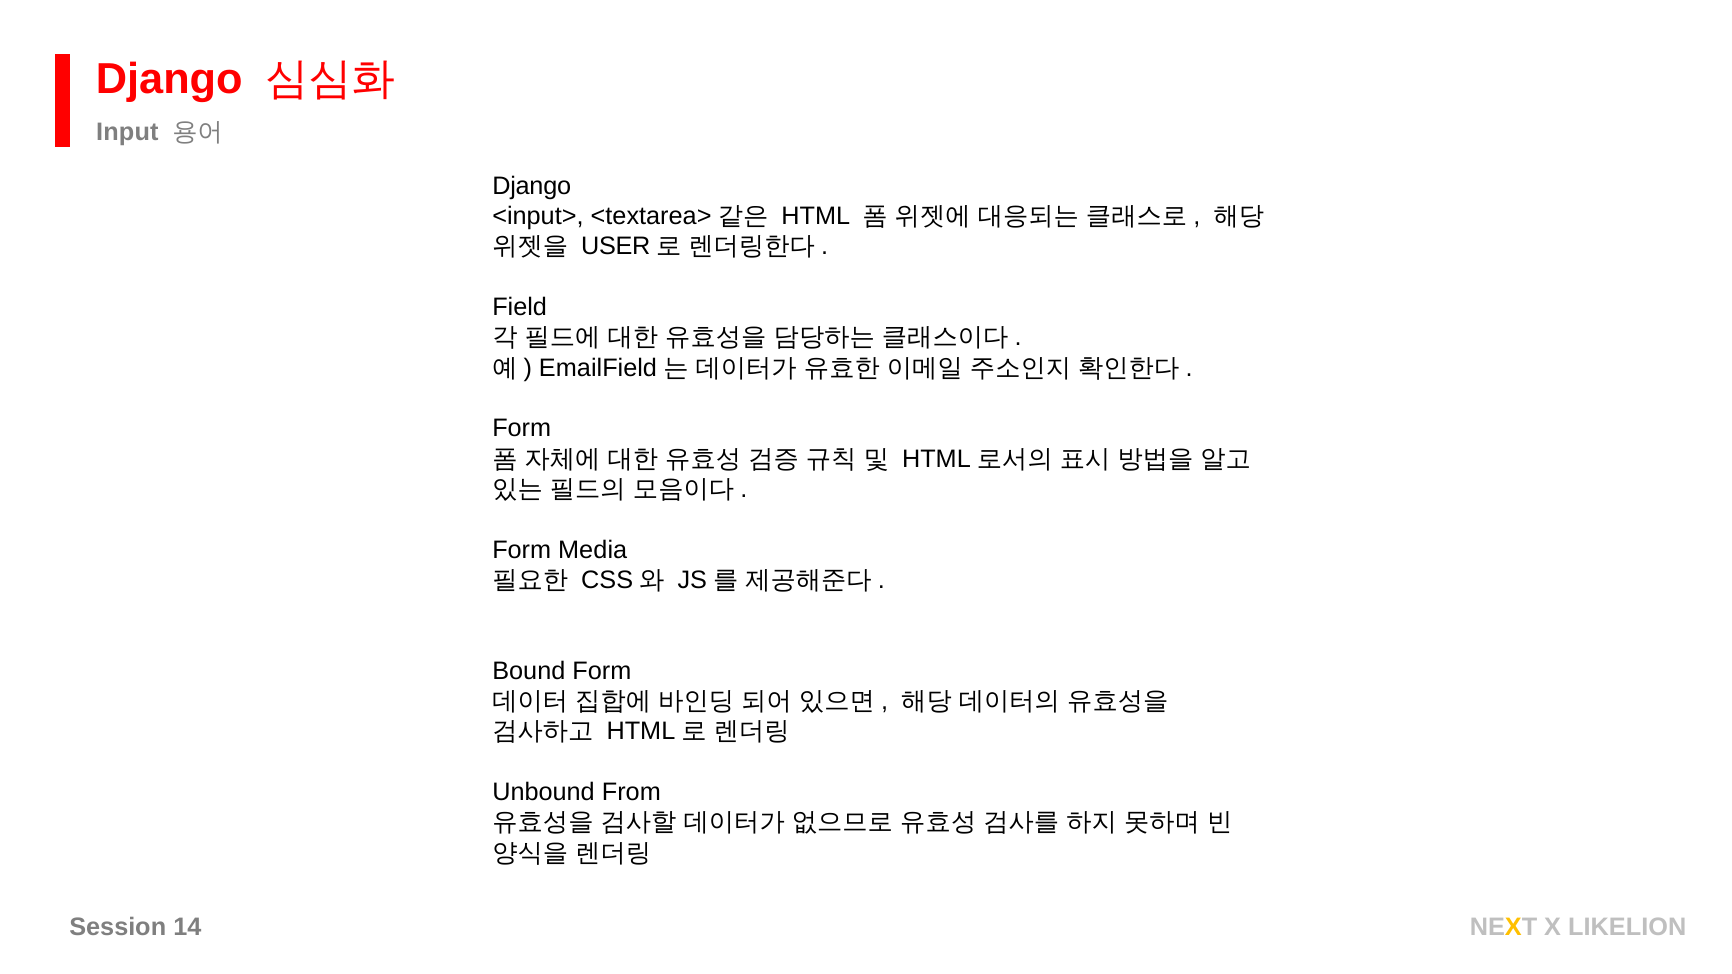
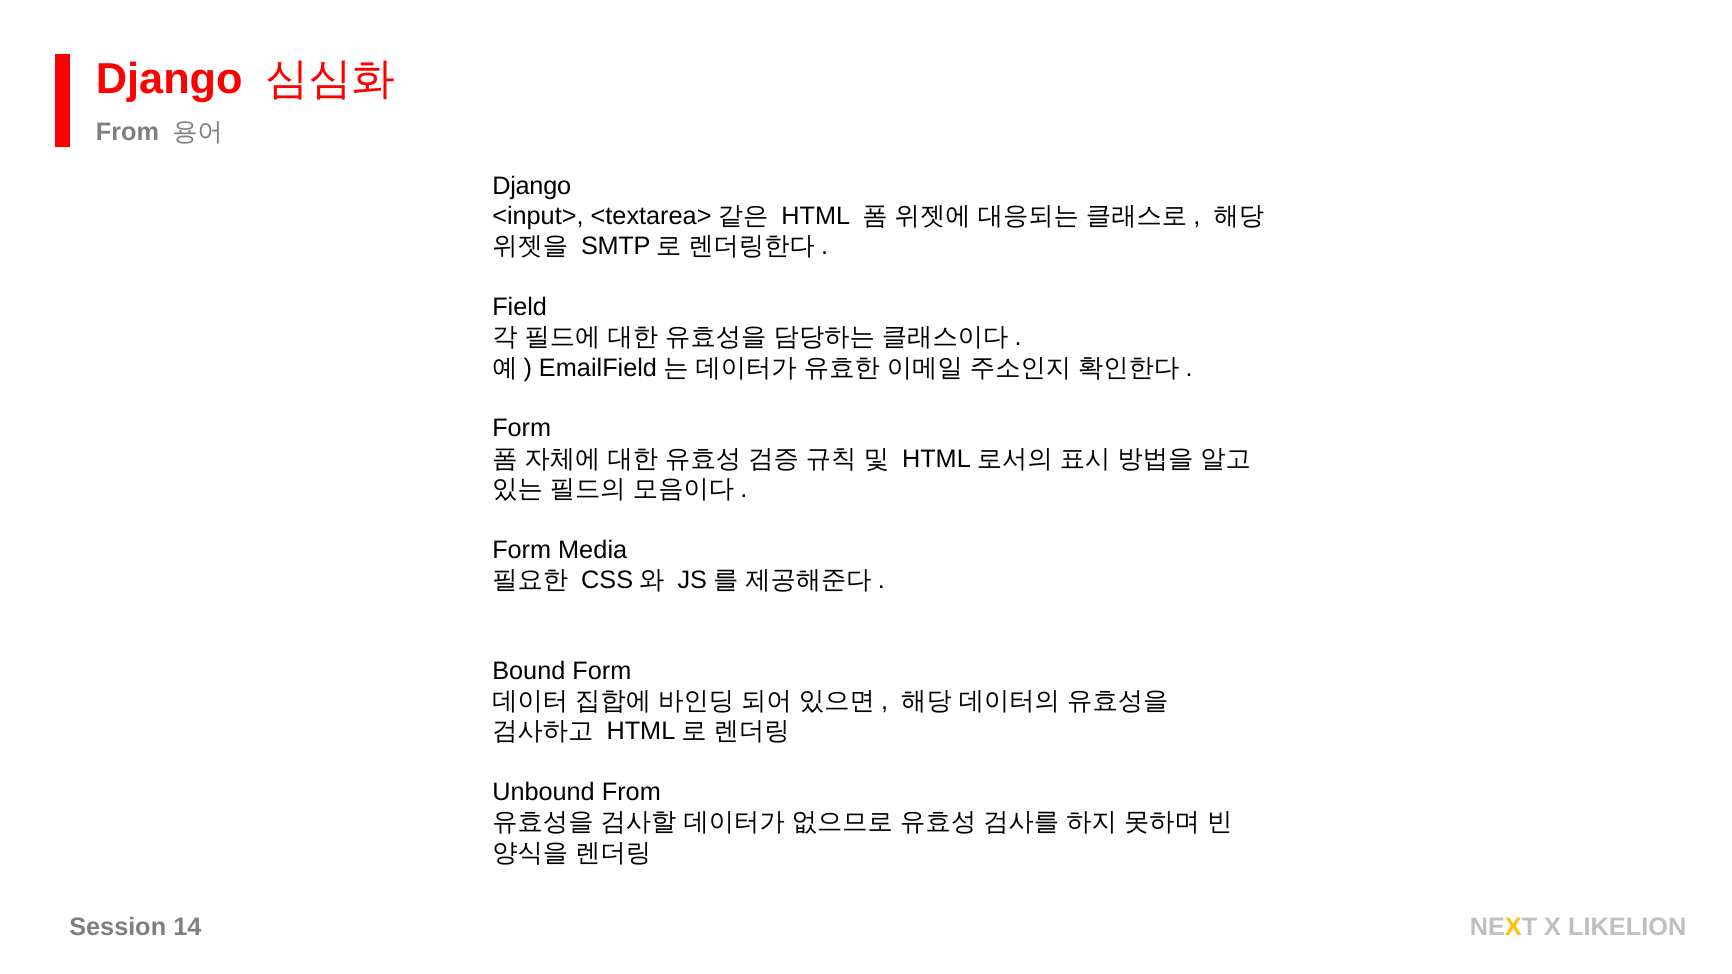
Input: Input -> From (127, 132)
USER: USER -> SMTP (616, 247)
